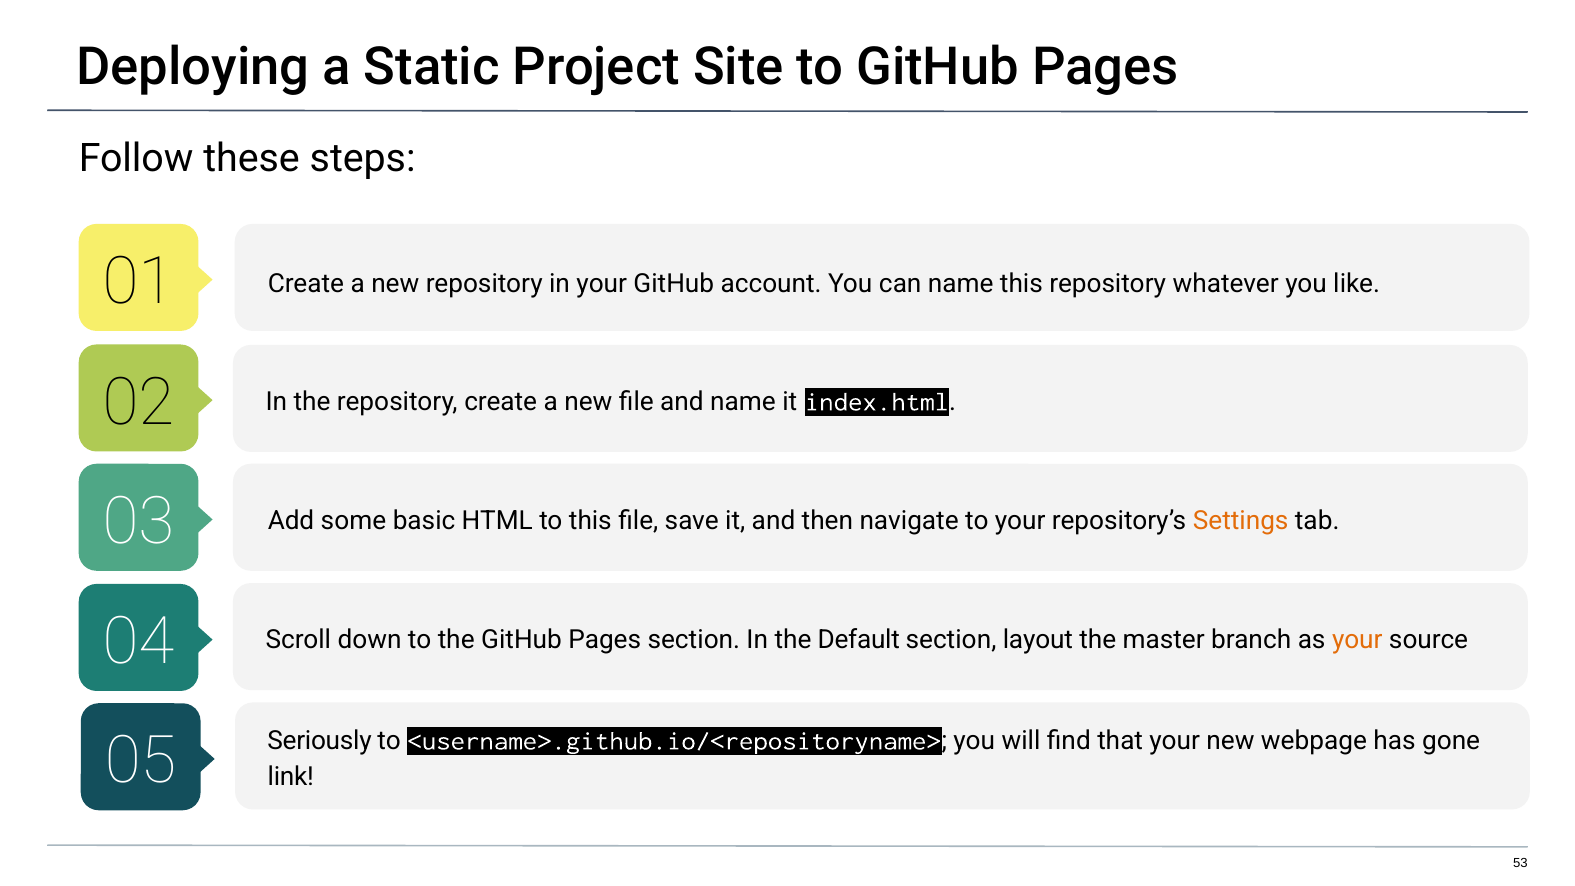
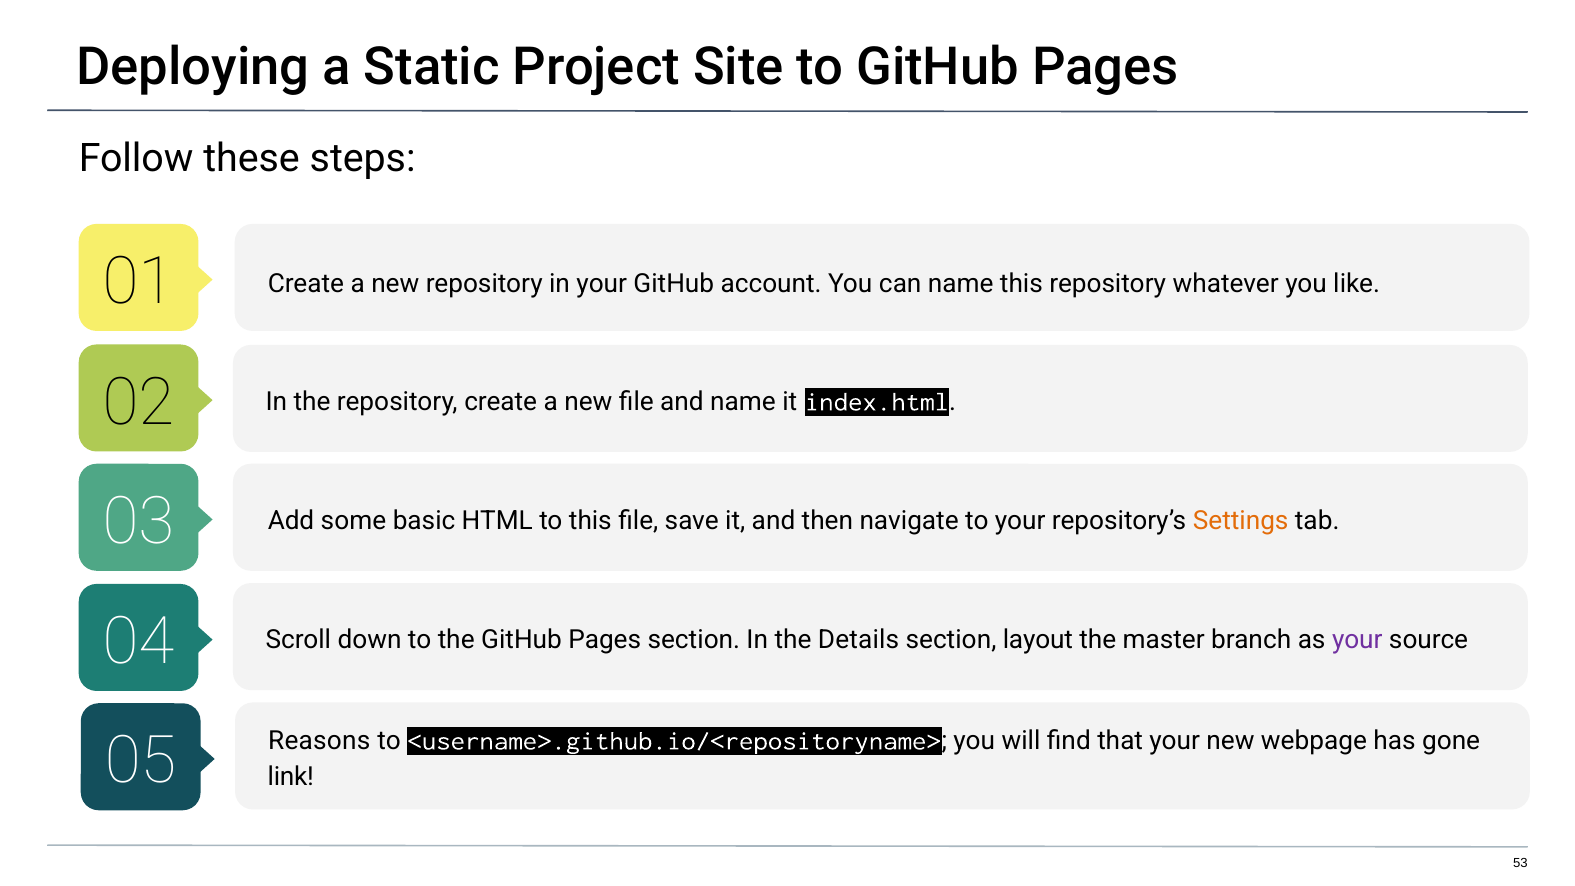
Default: Default -> Details (859, 640)
your colour: orange -> purple (1357, 640)
Seriously: Seriously -> Reasons (319, 741)
